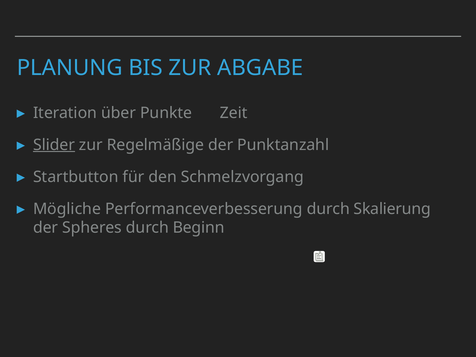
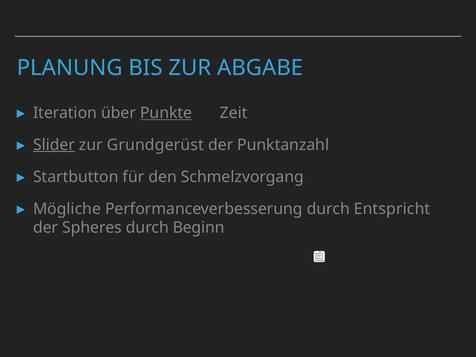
Punkte underline: none -> present (166, 113)
Regelmäßige: Regelmäßige -> Grundgerüst (155, 145)
Skalierung: Skalierung -> Entspricht (392, 209)
